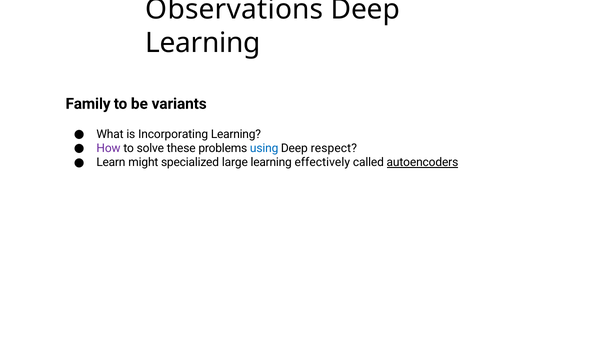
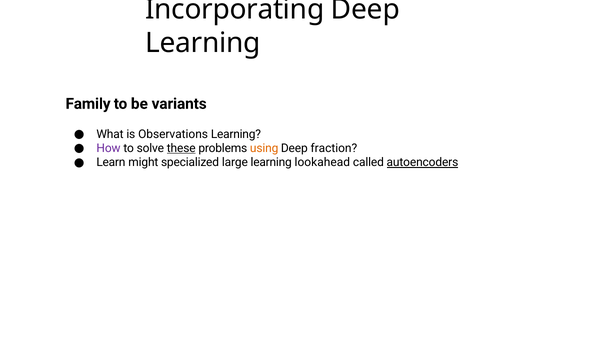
Observations: Observations -> Incorporating (235, 9)
Incorporating: Incorporating -> Observations (173, 134)
these underline: none -> present (181, 148)
using colour: blue -> orange (264, 148)
respect: respect -> fraction (334, 148)
effectively: effectively -> lookahead (322, 162)
